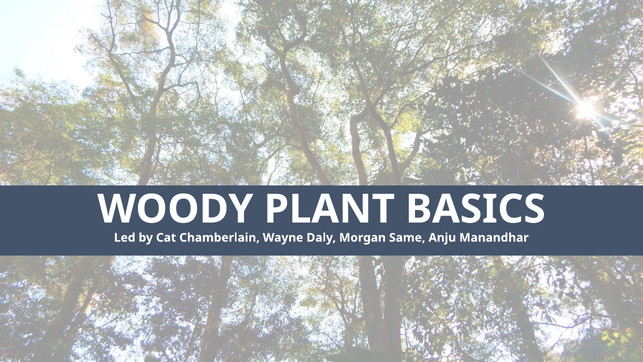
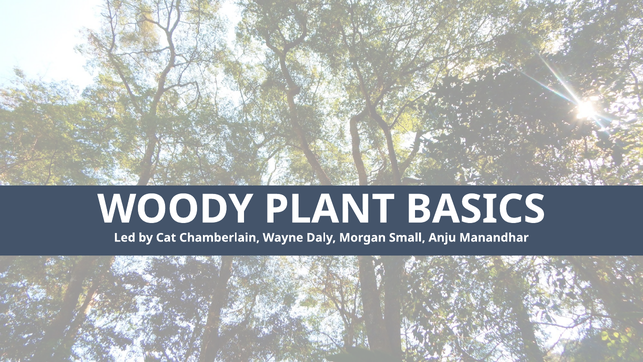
Same: Same -> Small (407, 237)
